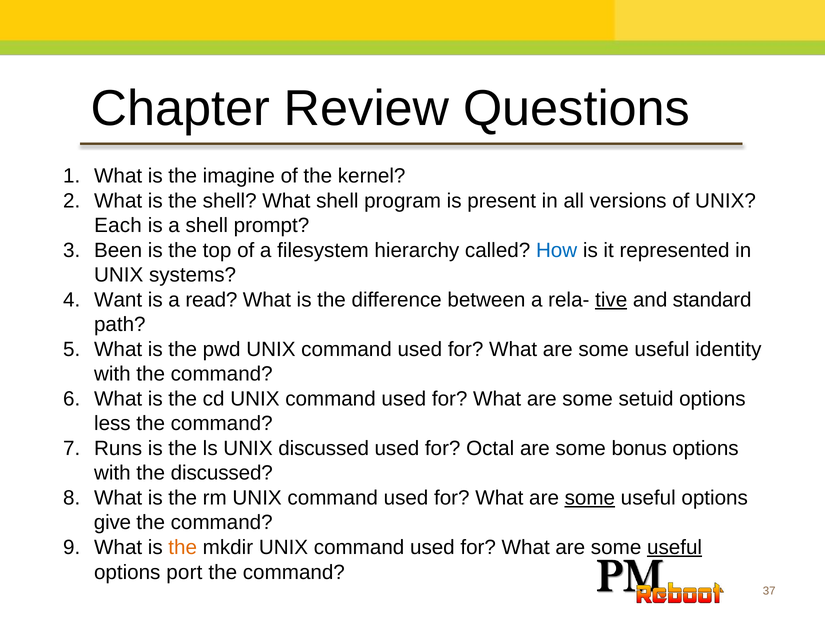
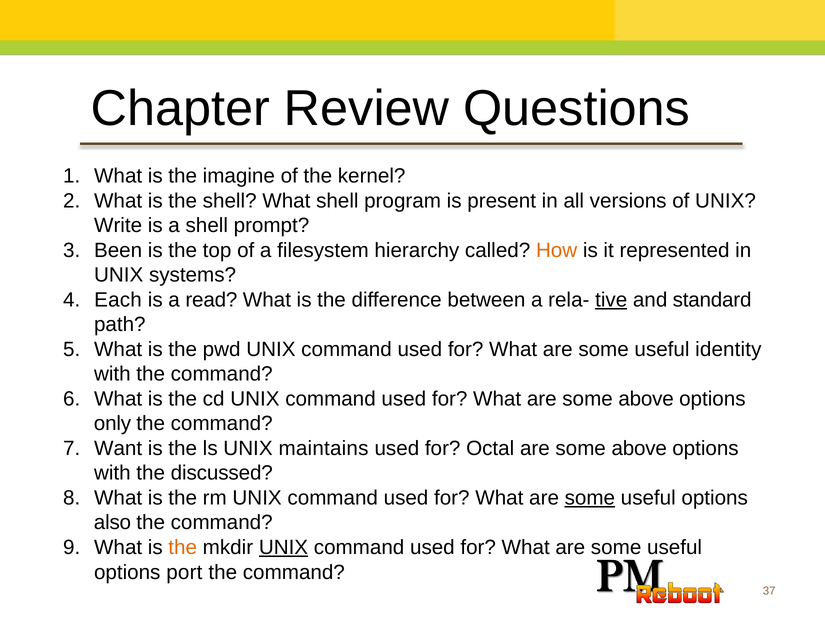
Each: Each -> Write (118, 225)
How colour: blue -> orange (557, 250)
Want: Want -> Each (118, 300)
What are some setuid: setuid -> above (646, 399)
less: less -> only (112, 423)
Runs: Runs -> Want (118, 448)
UNIX discussed: discussed -> maintains (324, 448)
bonus: bonus -> above (639, 448)
give: give -> also (112, 522)
UNIX underline: none -> present (283, 547)
useful underline: present -> none (675, 547)
